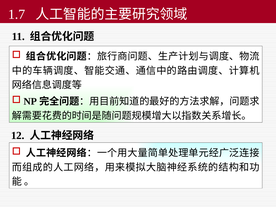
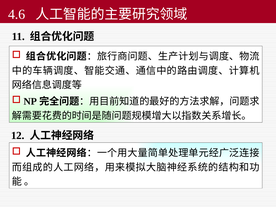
1.7: 1.7 -> 4.6 (17, 14)
